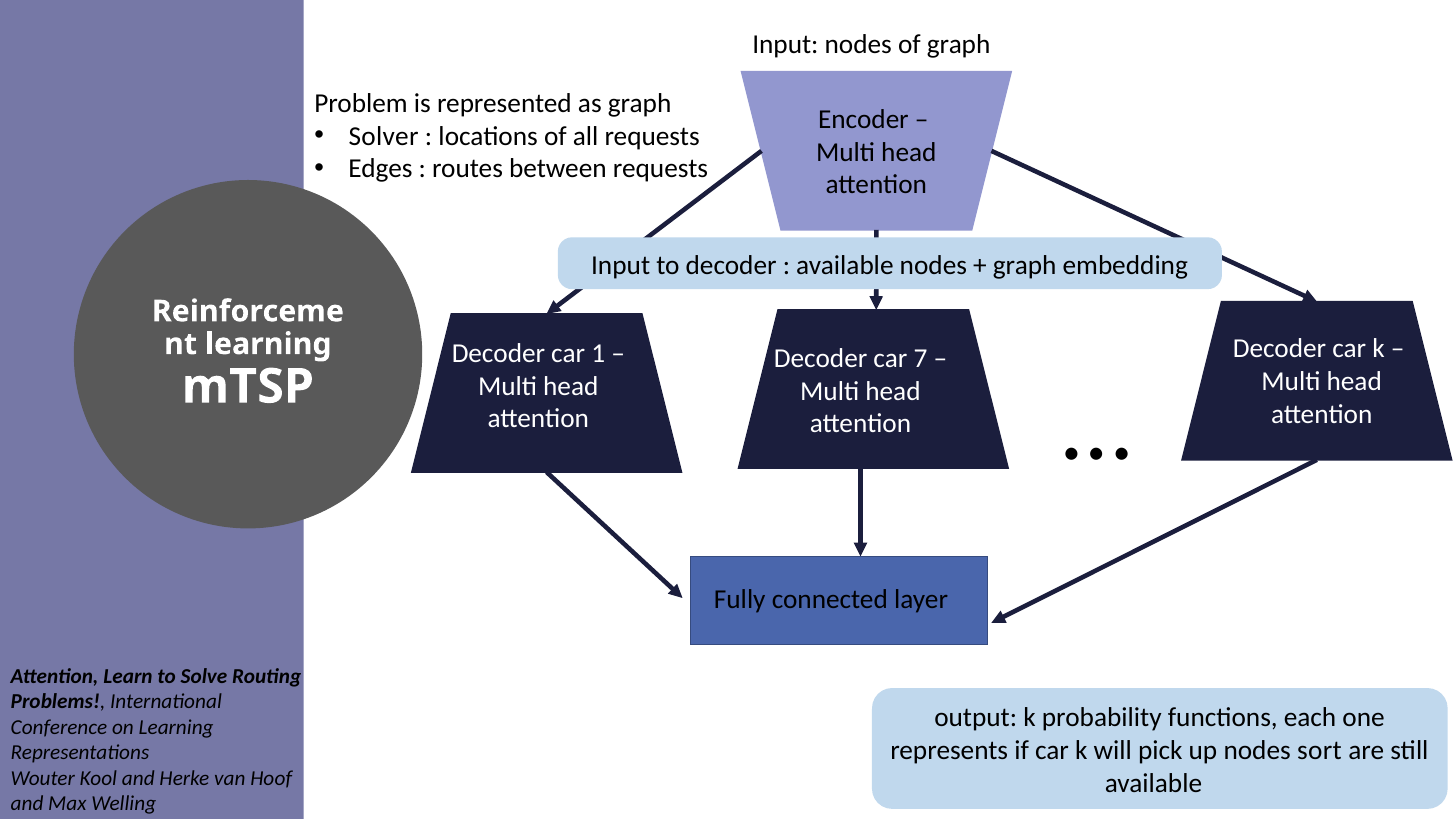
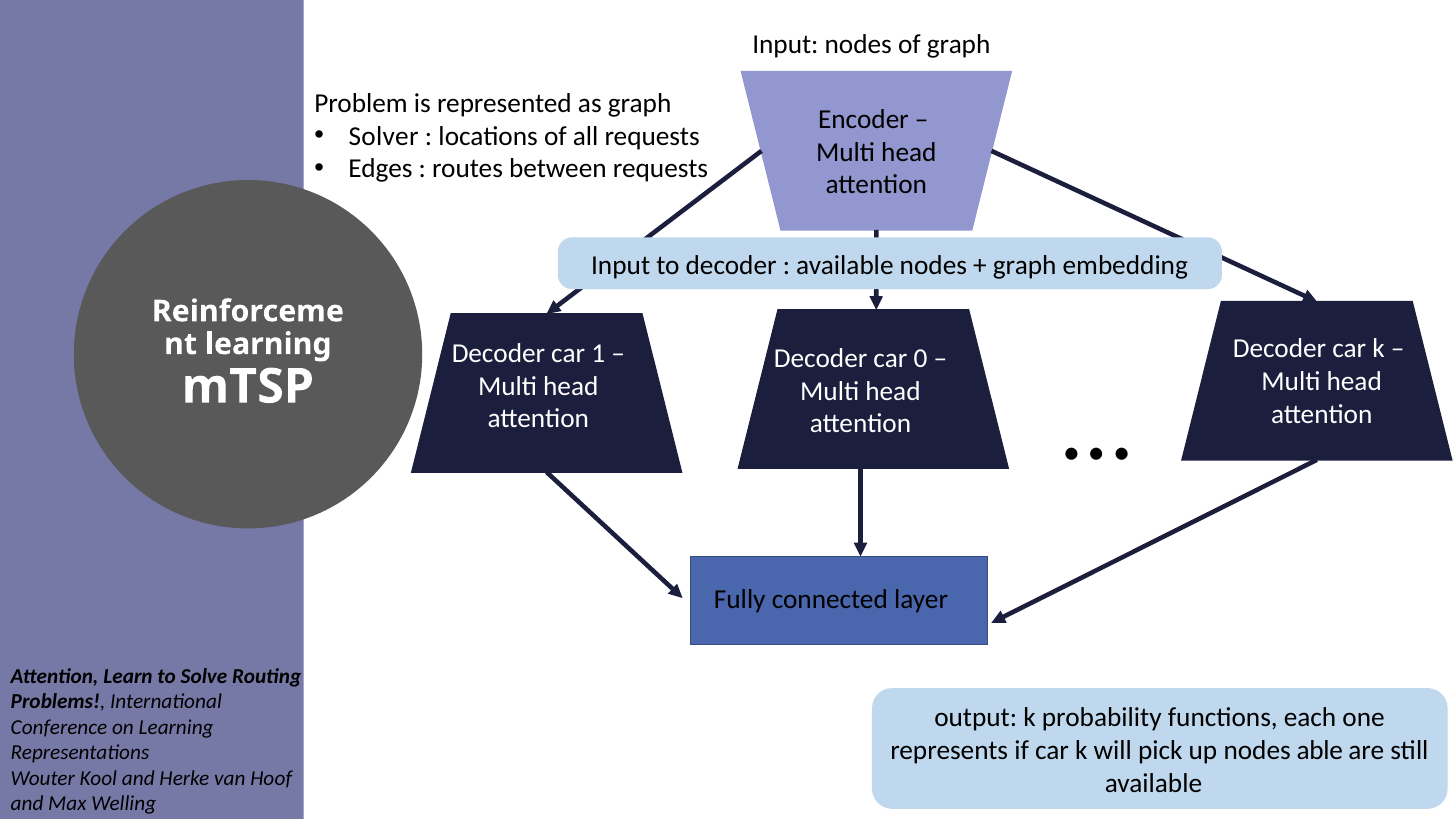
7: 7 -> 0 (920, 358)
sort: sort -> able (1320, 750)
